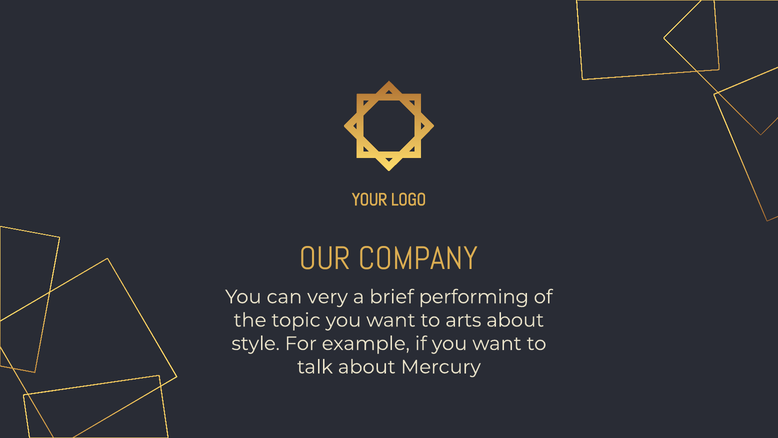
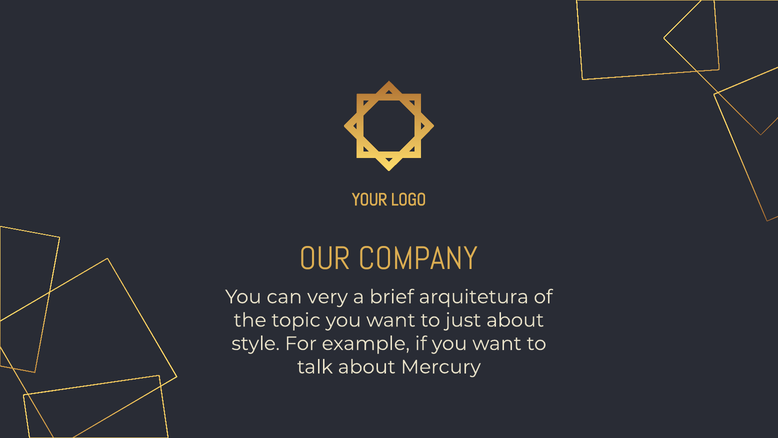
performing: performing -> arquitetura (474, 297)
arts: arts -> just (463, 320)
